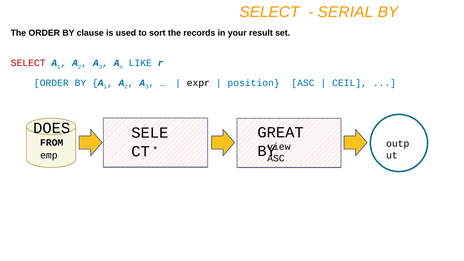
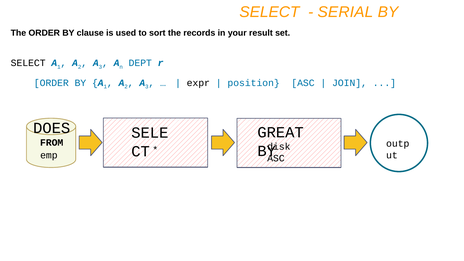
SELECT colour: red -> black (28, 63)
LIKE: LIKE -> DEPT (140, 63)
CEIL: CEIL -> JOIN (350, 83)
view: view -> disk (279, 147)
